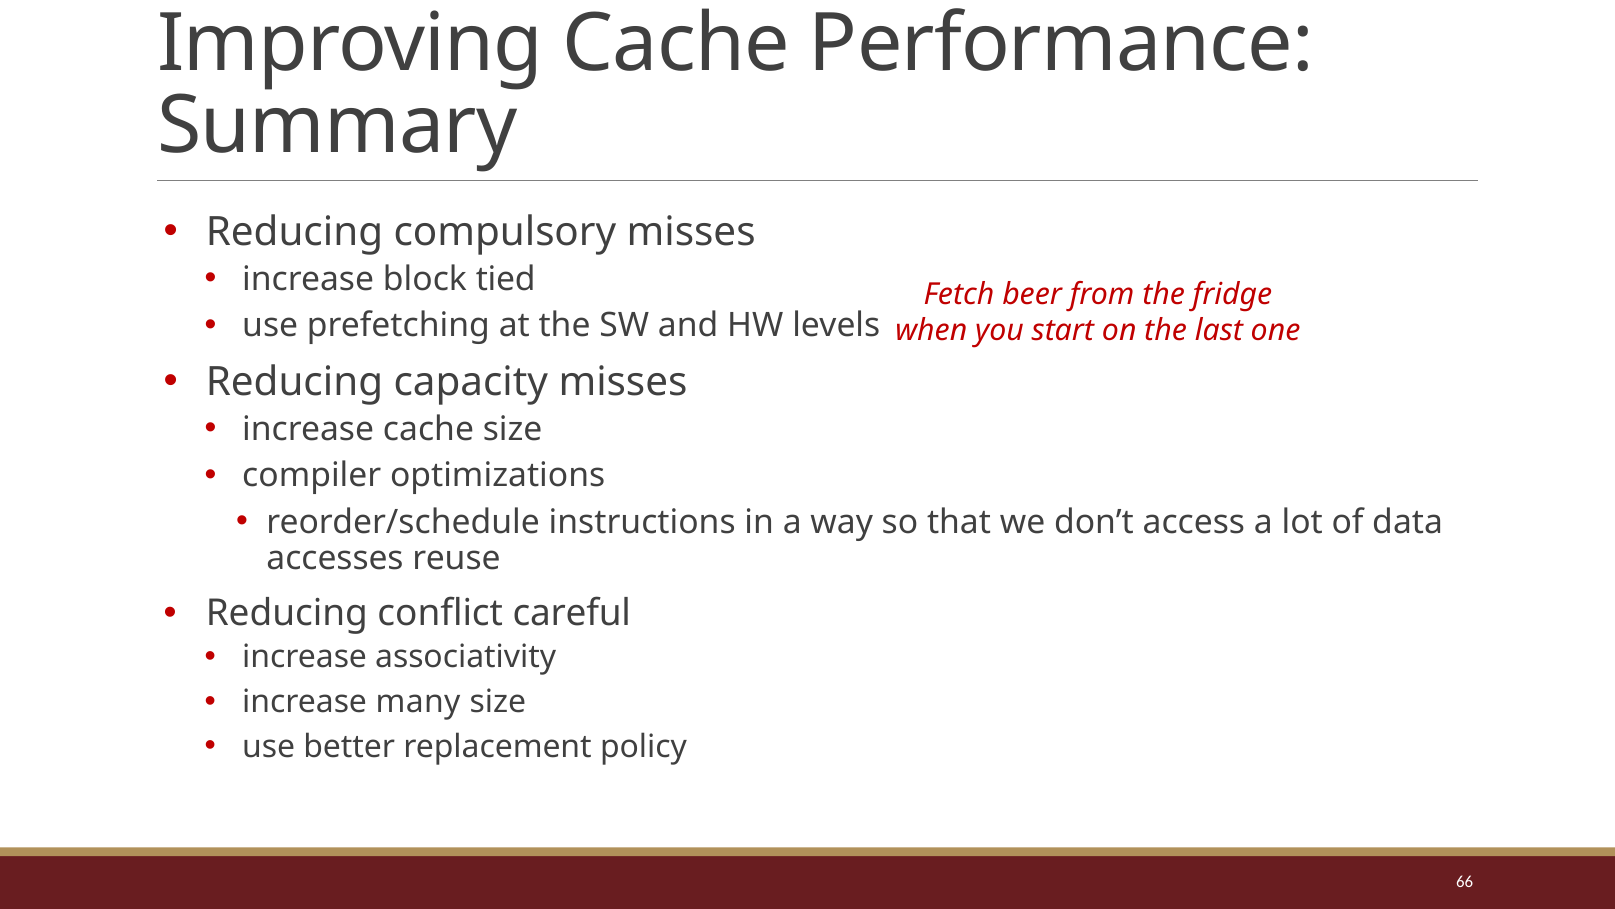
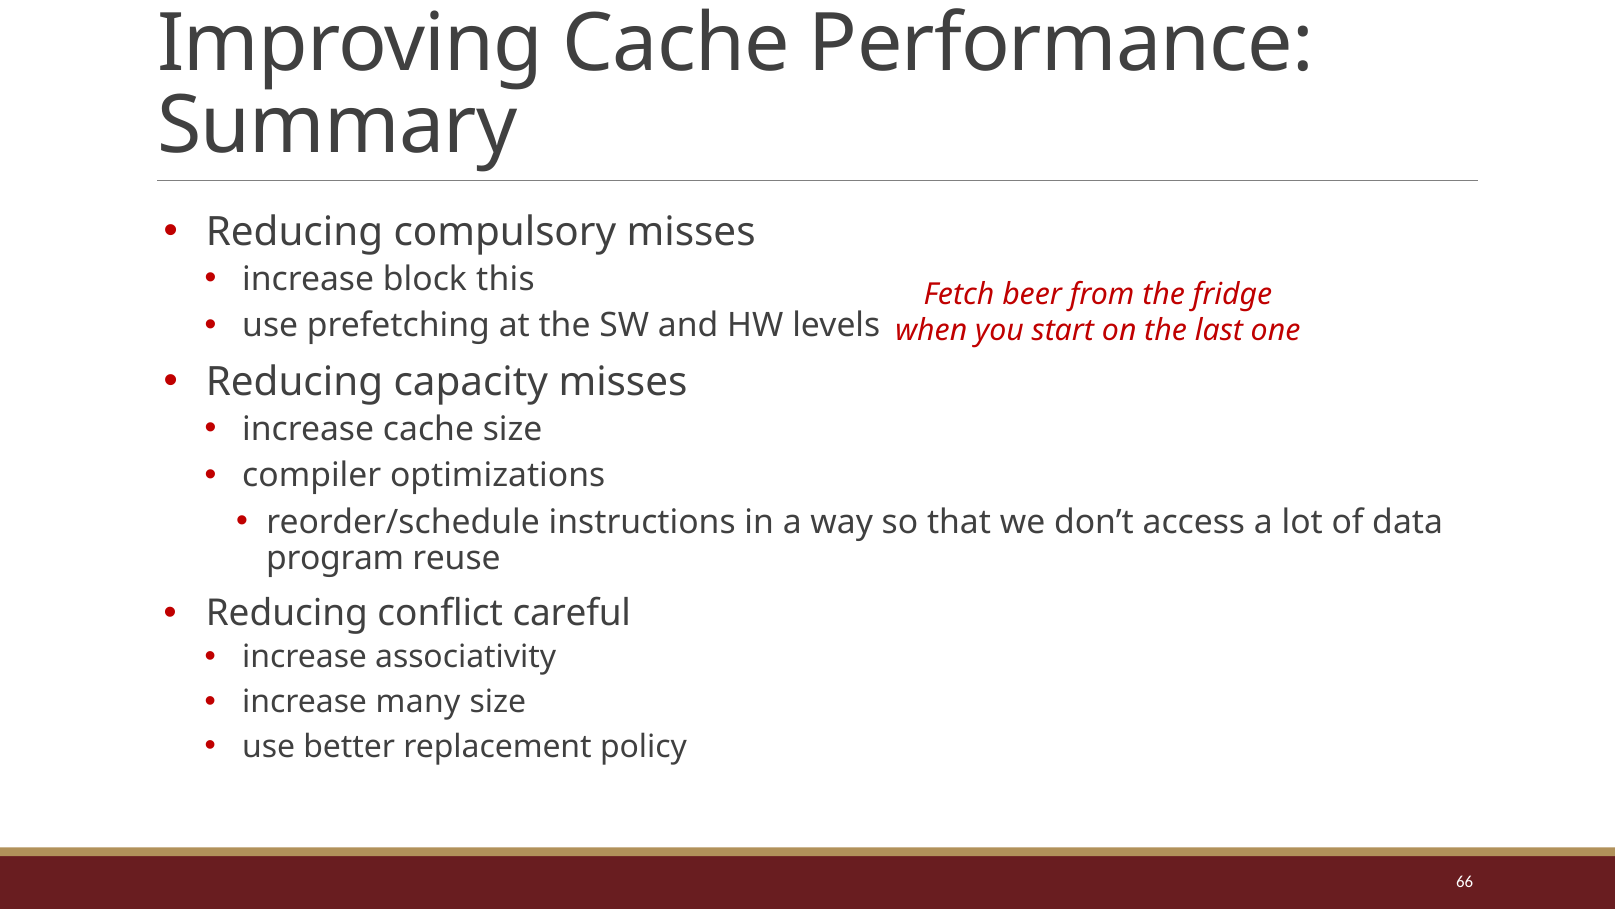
tied: tied -> this (505, 279)
accesses: accesses -> program (335, 558)
